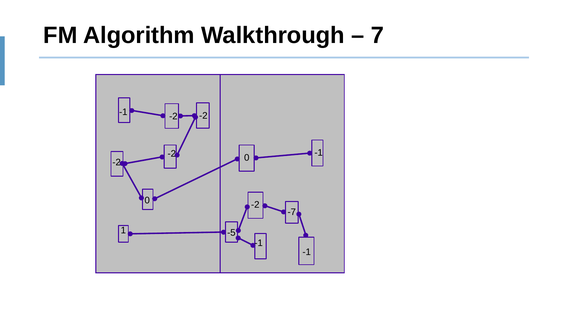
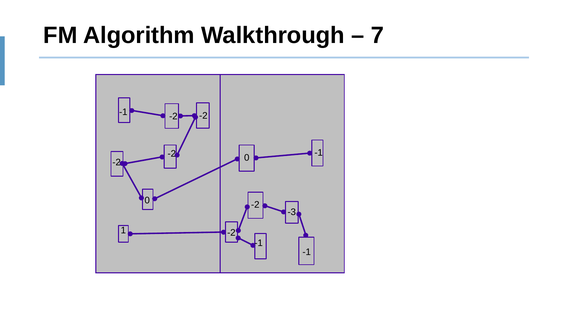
-7: -7 -> -3 (292, 212)
1 -5: -5 -> -2 (231, 233)
